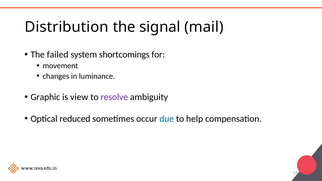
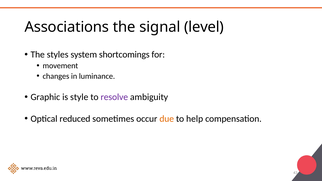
Distribution: Distribution -> Associations (67, 27)
mail: mail -> level (204, 27)
failed: failed -> styles (58, 55)
view: view -> style (79, 97)
due colour: blue -> orange (167, 119)
